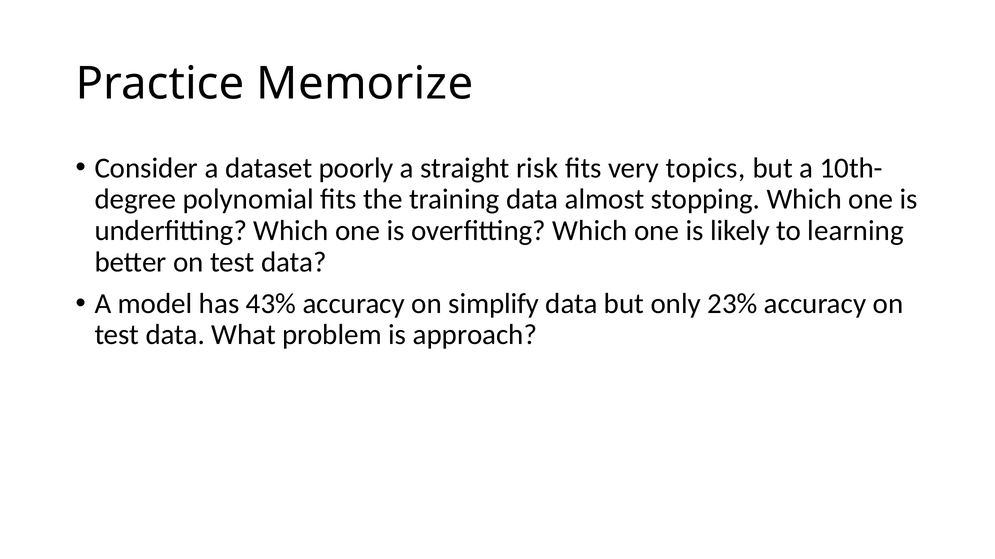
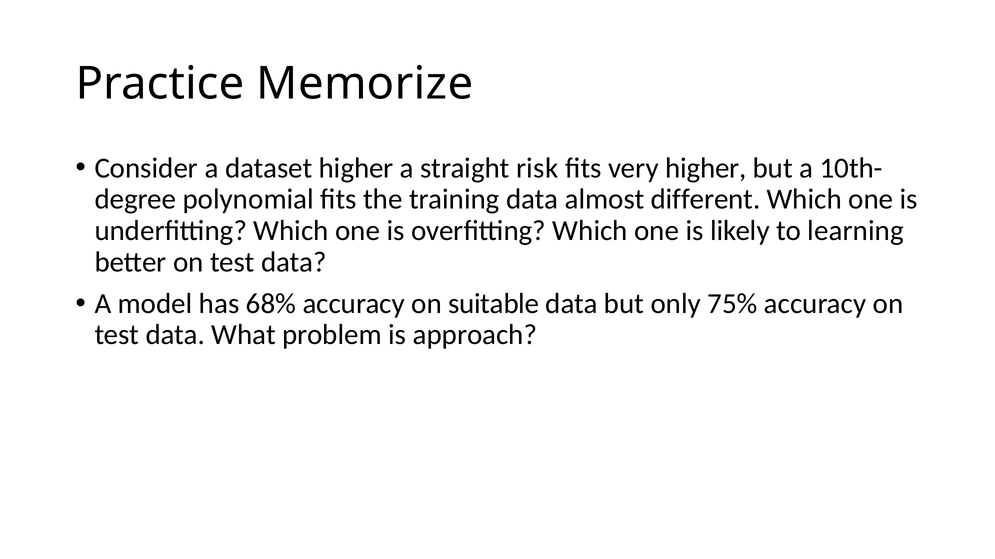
dataset poorly: poorly -> higher (356, 168)
very topics: topics -> higher (706, 168)
stopping: stopping -> different (706, 200)
43%: 43% -> 68% (271, 304)
simplify: simplify -> suitable (494, 304)
23%: 23% -> 75% (732, 304)
